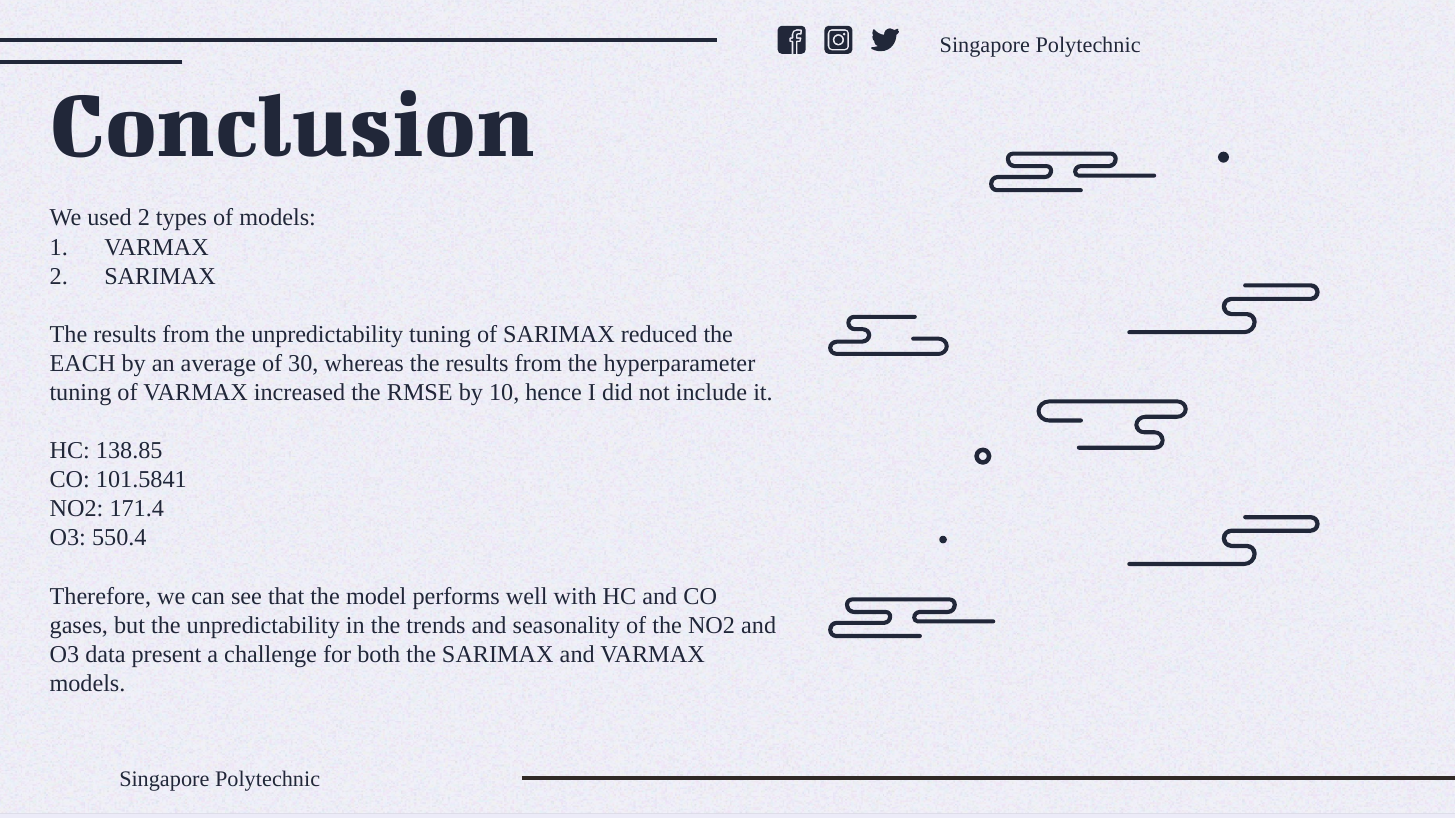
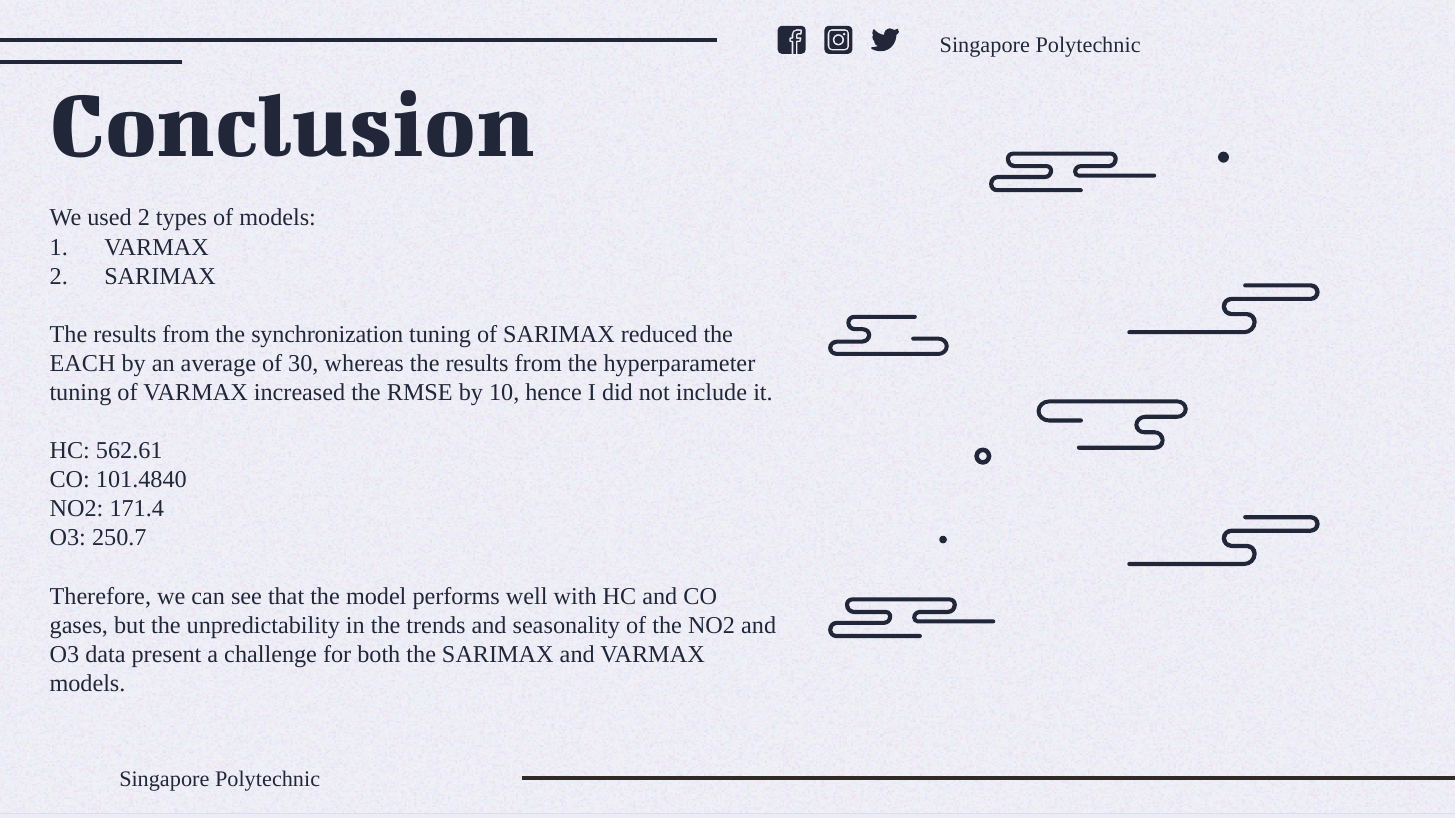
from the unpredictability: unpredictability -> synchronization (327, 335)
138.85: 138.85 -> 562.61 (129, 451)
101.5841: 101.5841 -> 101.4840 (141, 480)
550.4: 550.4 -> 250.7 (119, 538)
